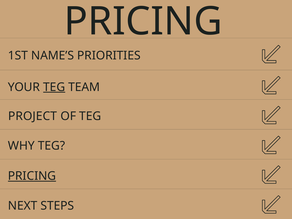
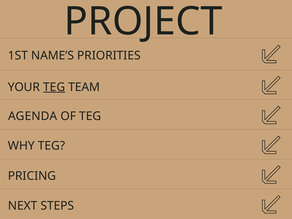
PRICING: PRICING -> PROJECT (143, 21)
PROJECT: PROJECT -> AGENDA (33, 116)
PRICING underline: present -> none (32, 176)
